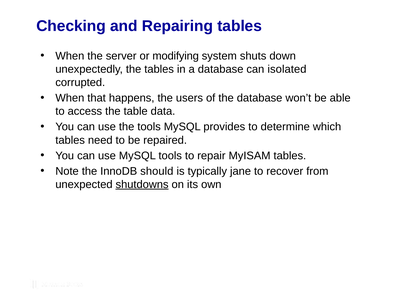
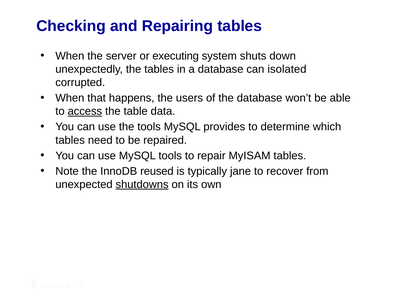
modifying: modifying -> executing (176, 56)
access underline: none -> present (85, 111)
should: should -> reused (157, 171)
